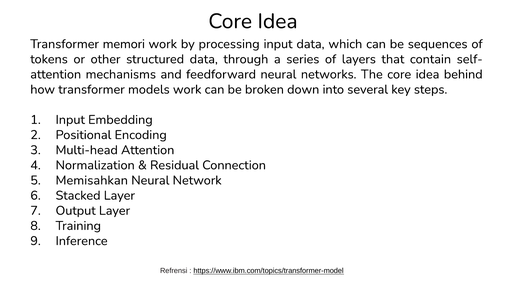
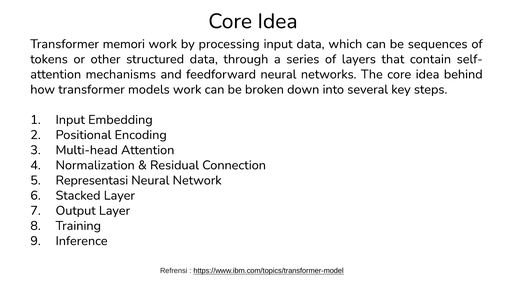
Memisahkan: Memisahkan -> Representasi (92, 181)
